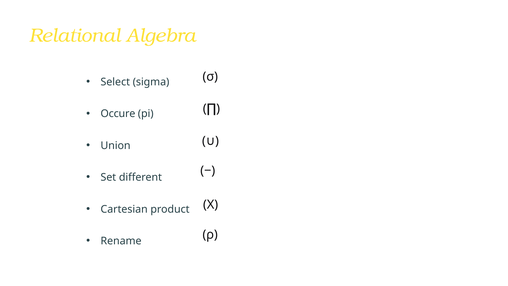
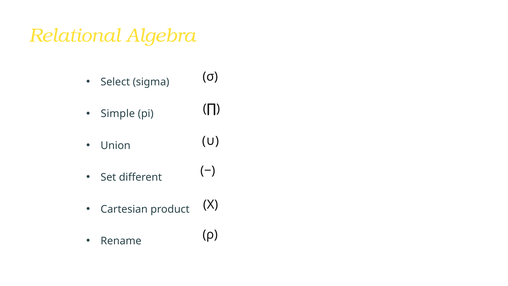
Occure: Occure -> Simple (118, 114)
